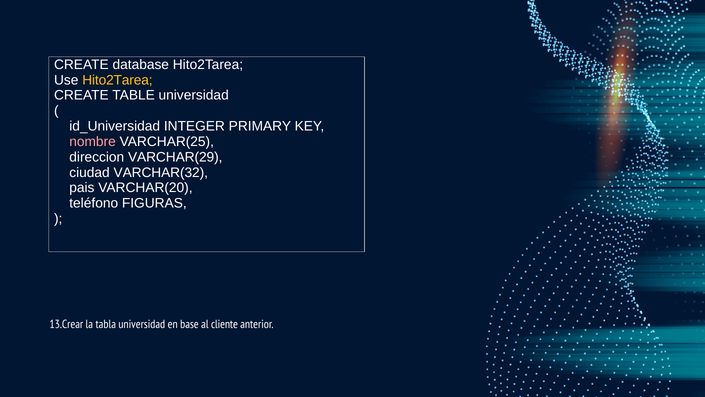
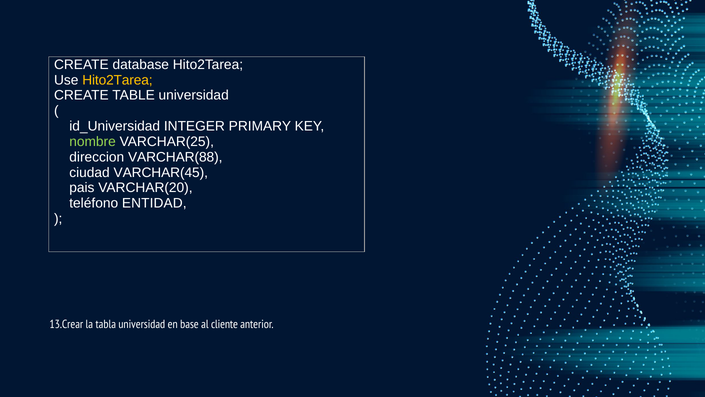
nombre colour: pink -> light green (93, 142)
VARCHAR(29: VARCHAR(29 -> VARCHAR(88 (175, 157)
VARCHAR(32: VARCHAR(32 -> VARCHAR(45 (161, 172)
FIGURAS: FIGURAS -> ENTIDAD (154, 203)
